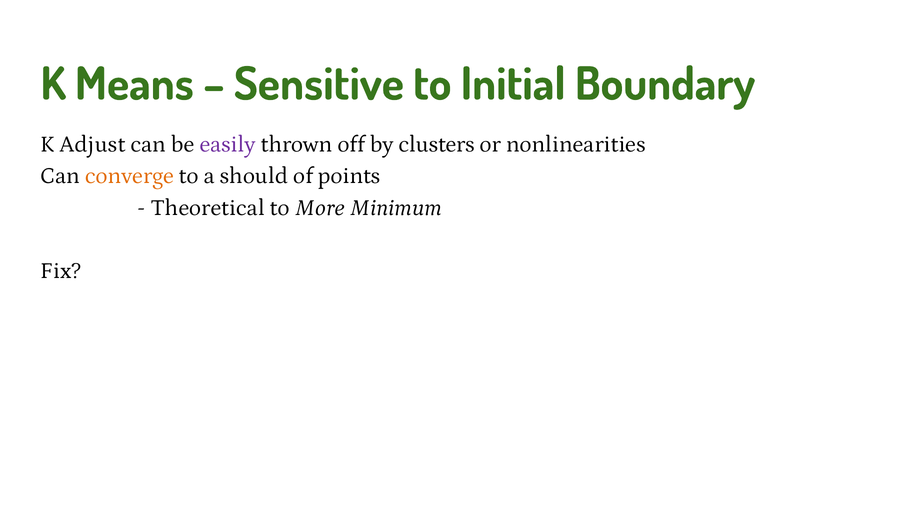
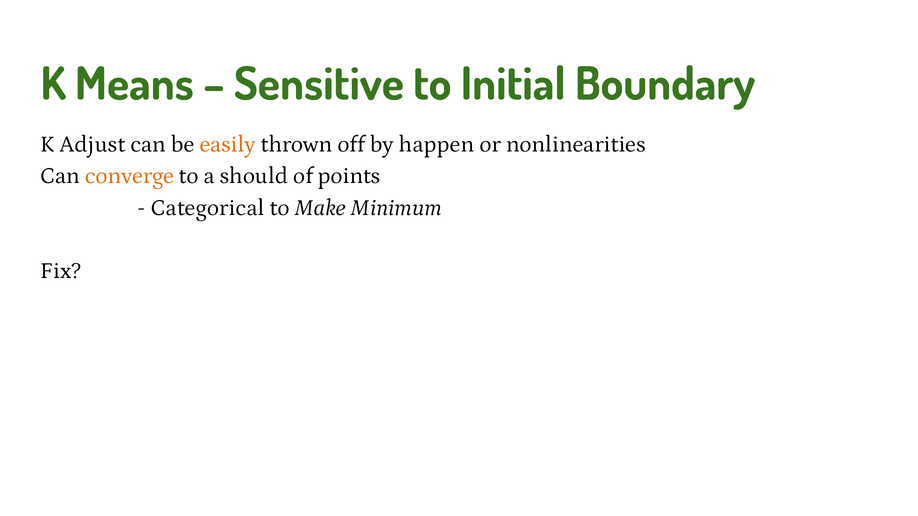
easily colour: purple -> orange (228, 144)
clusters: clusters -> happen (437, 144)
Theoretical: Theoretical -> Categorical (208, 208)
More: More -> Make (320, 208)
